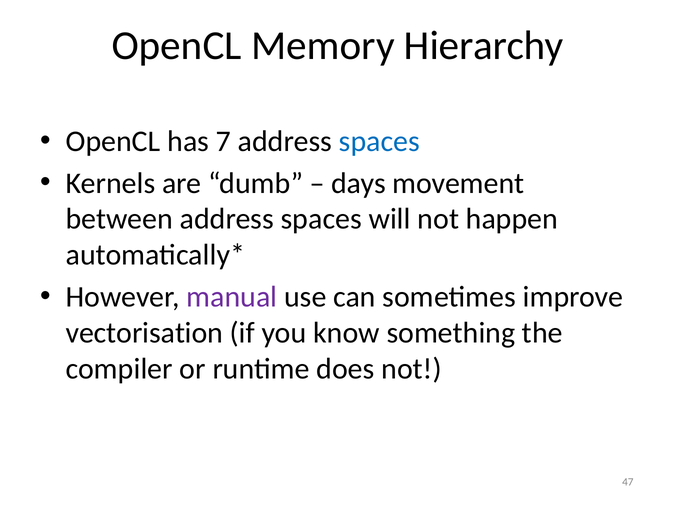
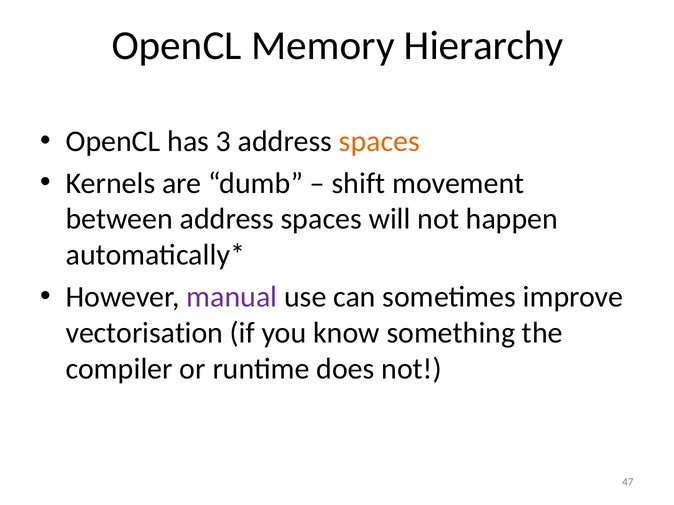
7: 7 -> 3 (223, 141)
spaces colour: blue -> orange (379, 141)
days: days -> shift (358, 183)
